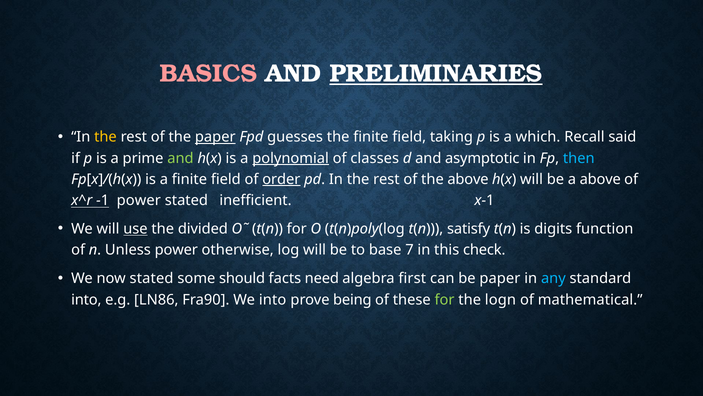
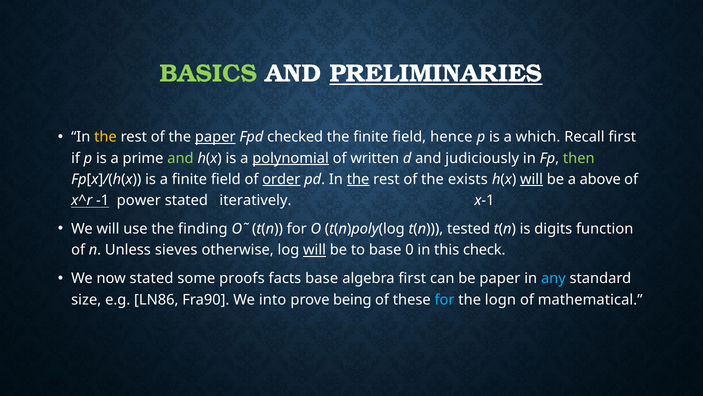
BASICS colour: pink -> light green (208, 73)
guesses: guesses -> checked (295, 137)
taking: taking -> hence (451, 137)
Recall said: said -> first (622, 137)
classes: classes -> written (375, 158)
asymptotic: asymptotic -> judiciously (482, 158)
then colour: light blue -> light green (579, 158)
the underline: none -> present (358, 179)
the above: above -> exists (468, 179)
will underline: none -> present (531, 179)
inefficient: inefficient -> iteratively (255, 200)
use underline: present -> none (135, 229)
divided: divided -> finding (203, 229)
satisfy: satisfy -> tested (469, 229)
Unless power: power -> sieves (176, 250)
will underline: none -> present (315, 250)
7: 7 -> 0 (409, 250)
should: should -> proofs (242, 278)
facts need: need -> base (322, 278)
into: into -> size (86, 299)
for colour: light green -> light blue (445, 299)
